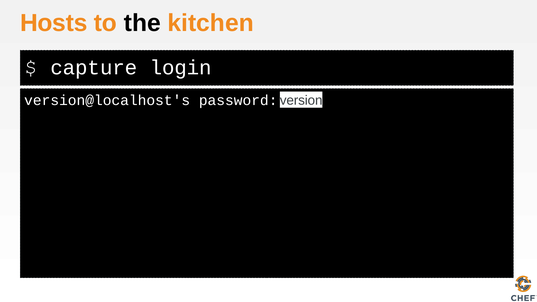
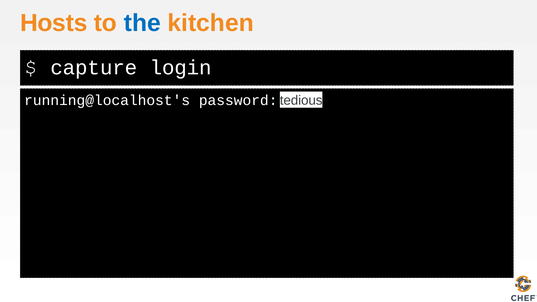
the colour: black -> blue (142, 23)
version: version -> tedious (301, 101)
version@localhost's: version@localhost's -> running@localhost's (107, 100)
